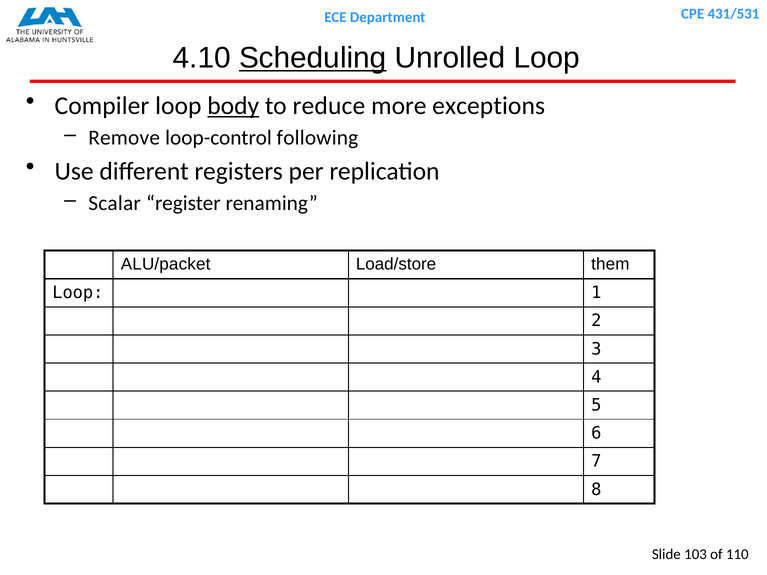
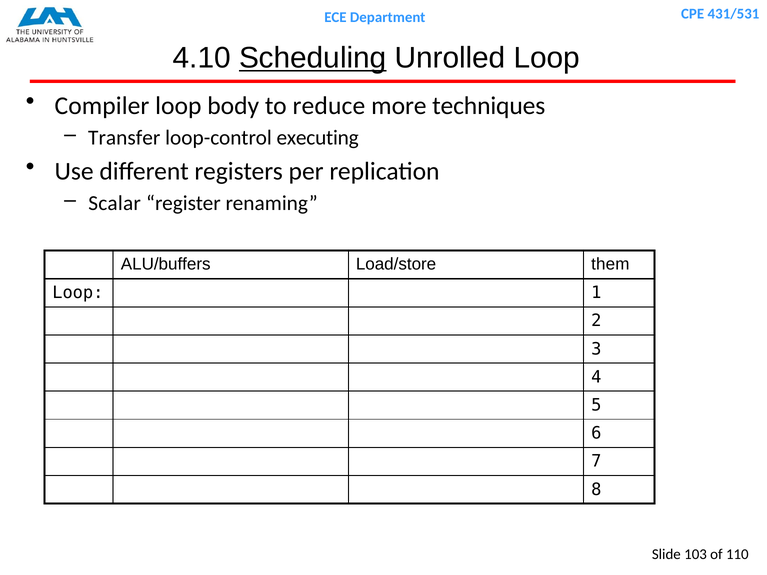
body underline: present -> none (233, 106)
exceptions: exceptions -> techniques (489, 106)
Remove: Remove -> Transfer (124, 138)
following: following -> executing (318, 138)
ALU/packet: ALU/packet -> ALU/buffers (166, 264)
